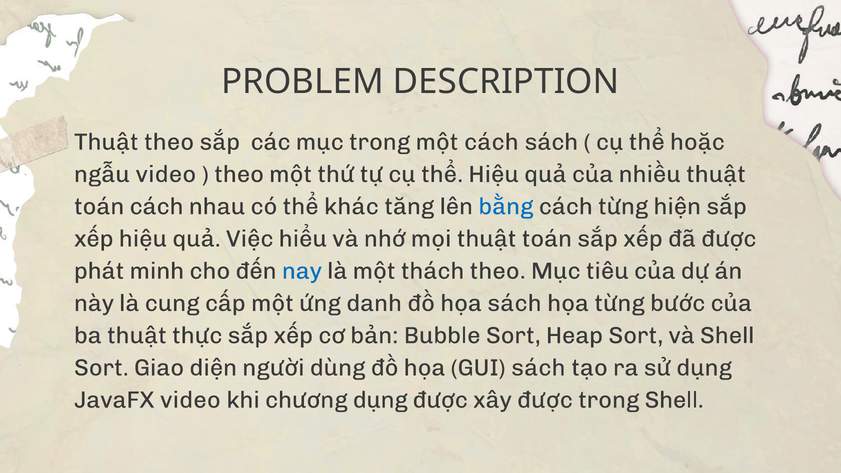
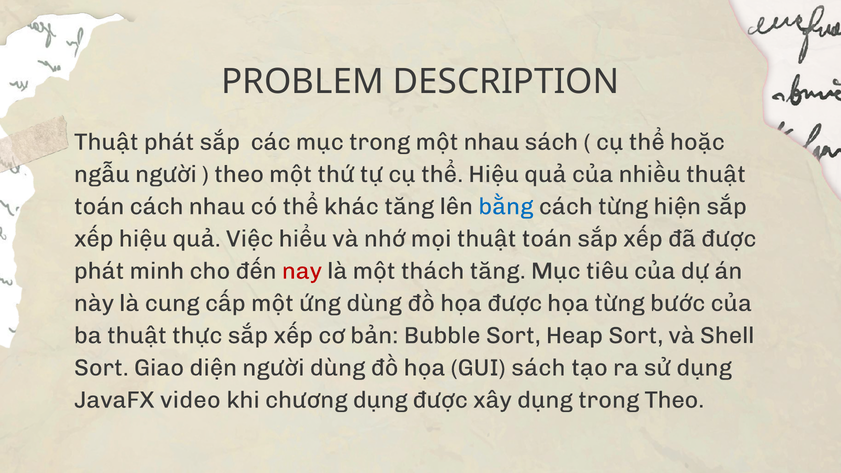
Thuật theo: theo -> phát (169, 142)
một cách: cách -> nhau (492, 142)
ngẫu video: video -> người (166, 174)
nay colour: blue -> red (302, 271)
thách theo: theo -> tăng (498, 271)
ứng danh: danh -> dùng (374, 303)
họa sách: sách -> được (515, 303)
xây được: được -> dụng (545, 400)
trong Shell: Shell -> Theo (674, 400)
